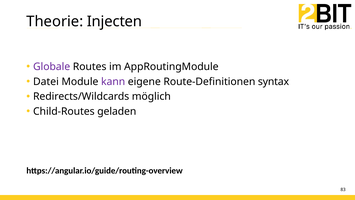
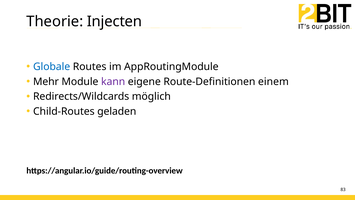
Globale colour: purple -> blue (52, 67)
Datei: Datei -> Mehr (46, 81)
syntax: syntax -> einem (273, 81)
